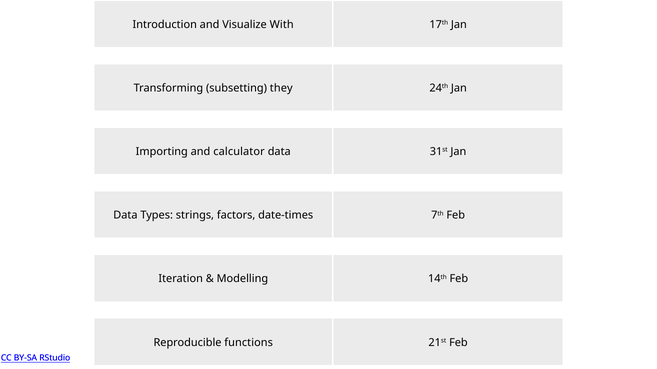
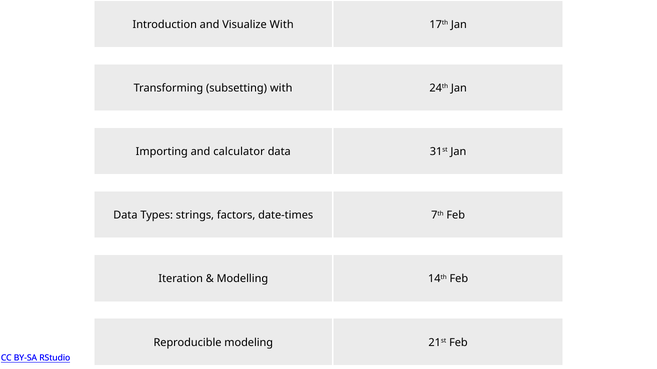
subsetting they: they -> with (281, 88)
functions: functions -> modeling (249, 343)
